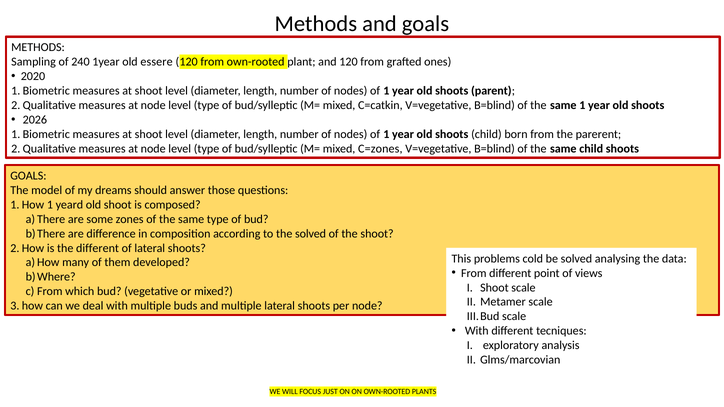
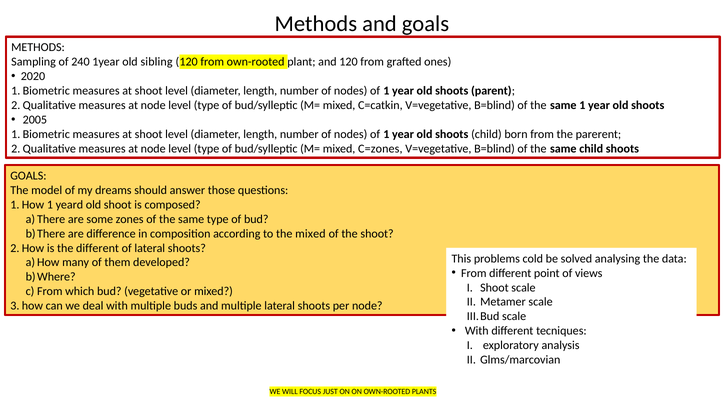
essere: essere -> sibling (157, 62)
2026: 2026 -> 2005 (35, 120)
the solved: solved -> mixed (310, 234)
